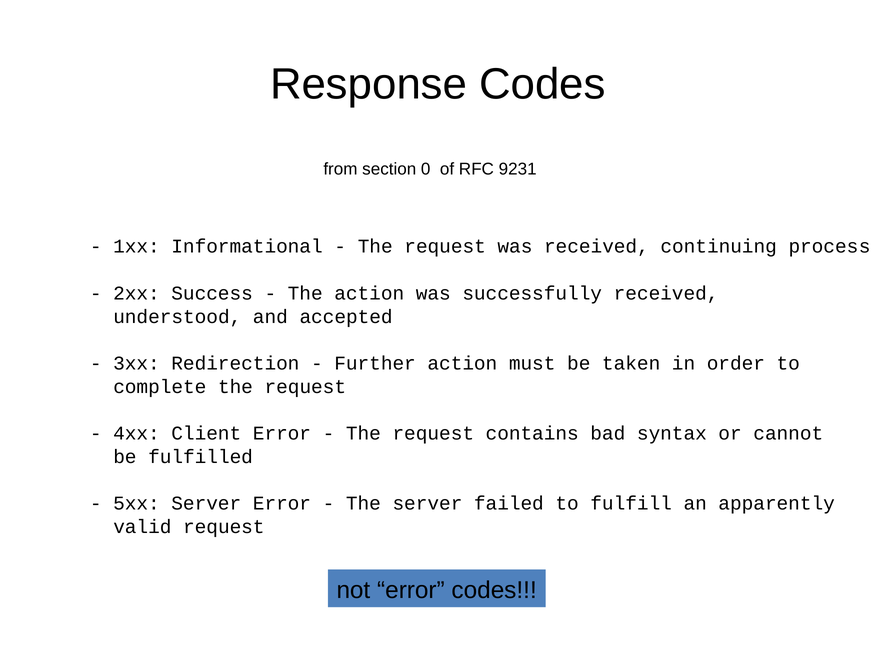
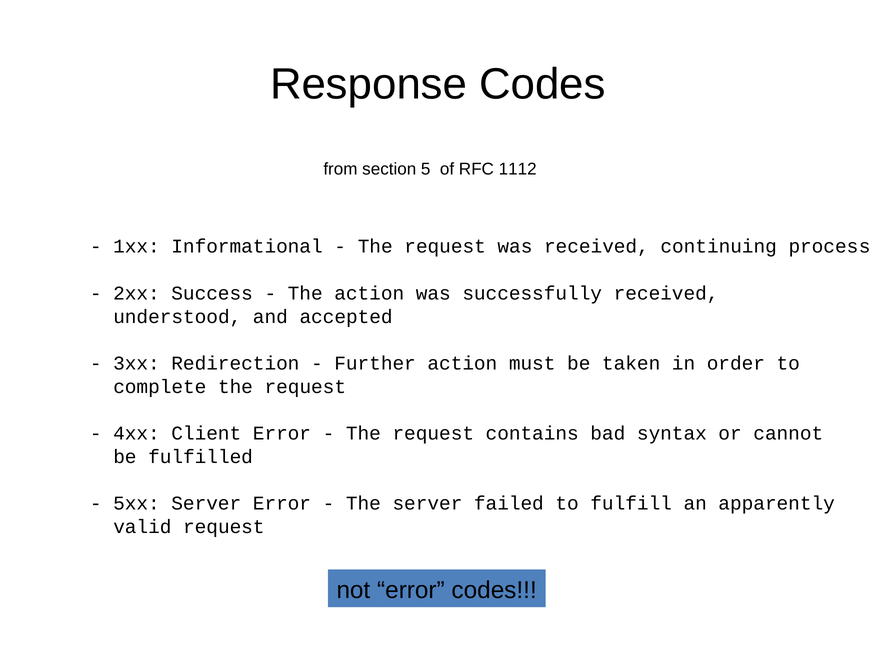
0: 0 -> 5 (426, 169)
9231: 9231 -> 1112 (518, 169)
